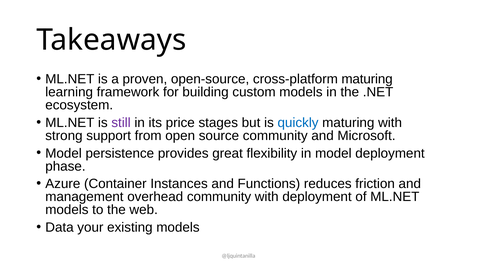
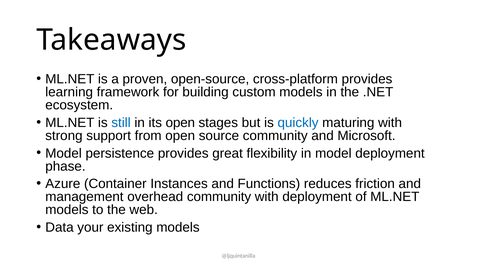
cross-platform maturing: maturing -> provides (367, 79)
still colour: purple -> blue (121, 123)
its price: price -> open (180, 123)
